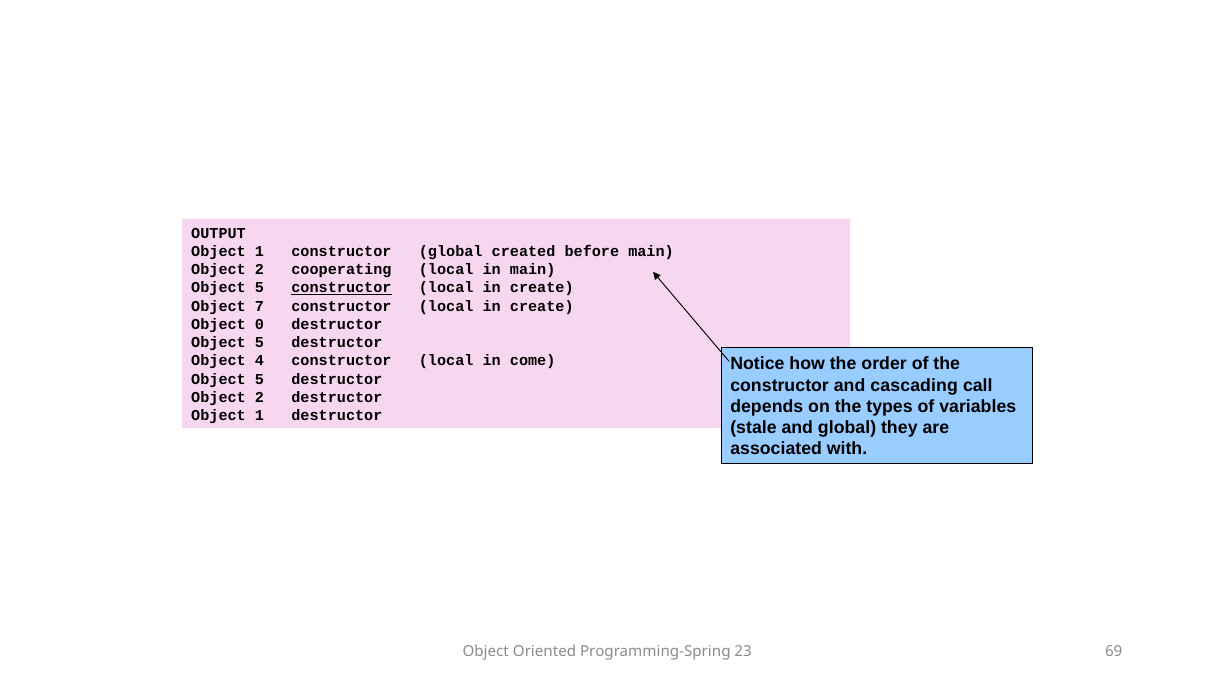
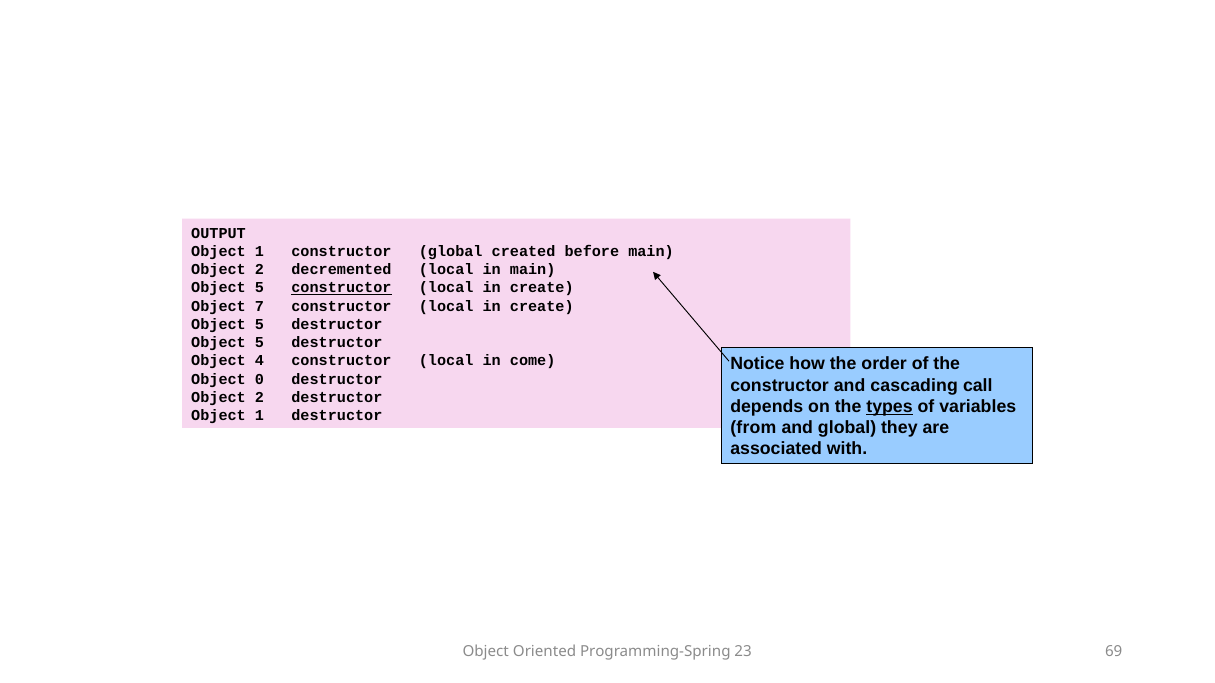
cooperating: cooperating -> decremented (341, 270)
0: 0 -> 5 (260, 325)
5: 5 -> 0 (260, 379)
types underline: none -> present (890, 407)
stale: stale -> from (753, 428)
